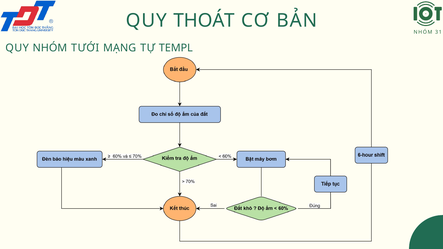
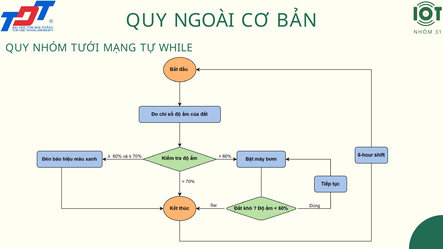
THOÁT: THOÁT -> NGOÀI (204, 21)
TEMPL: TEMPL -> WHILE (176, 48)
